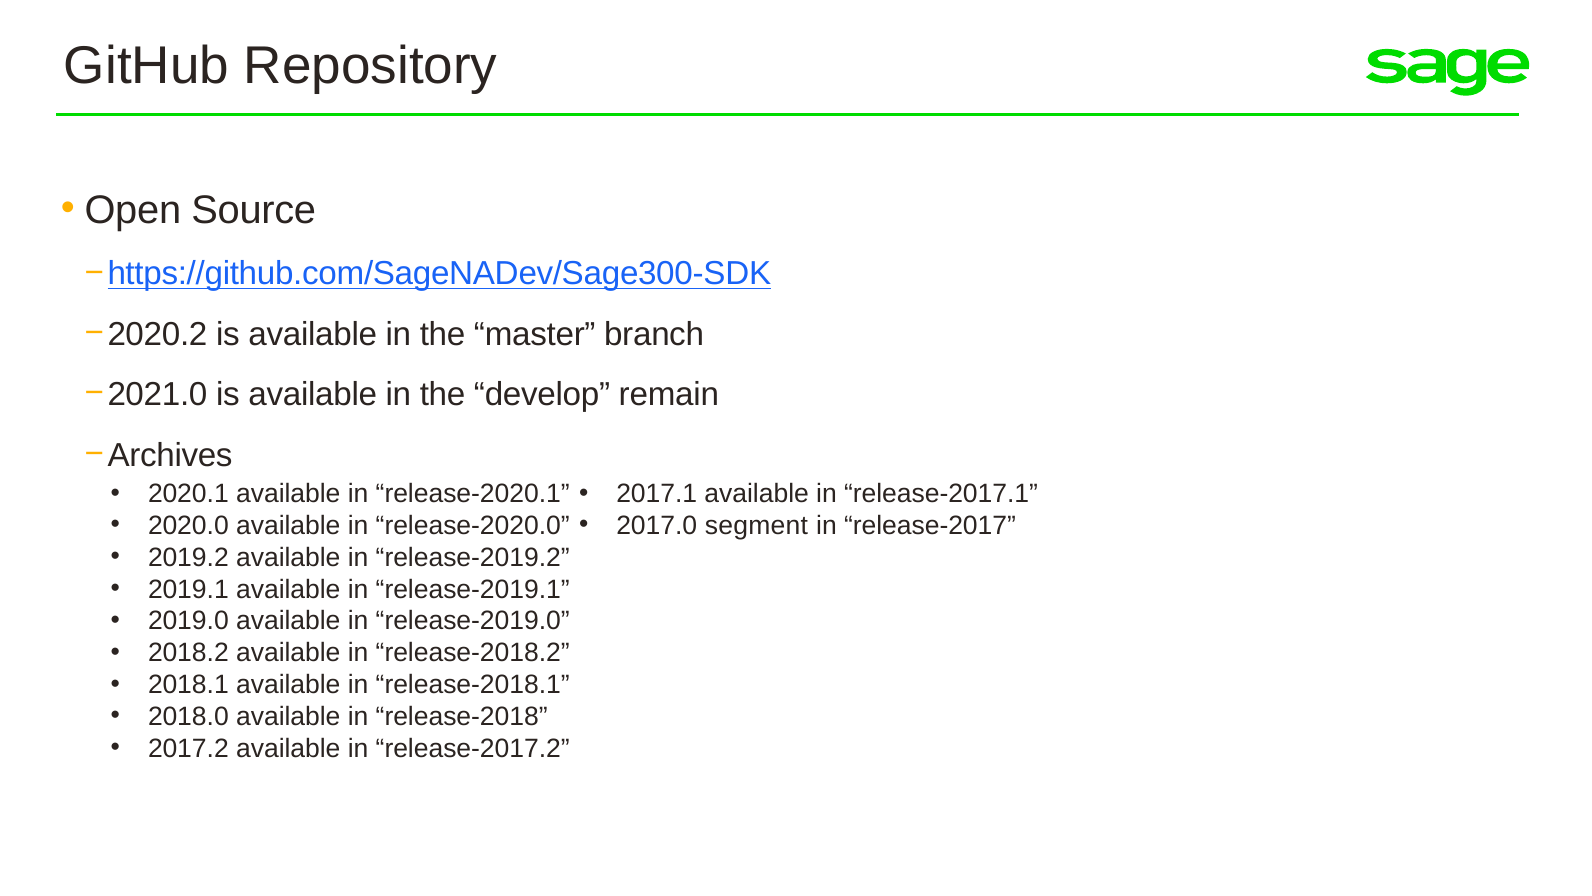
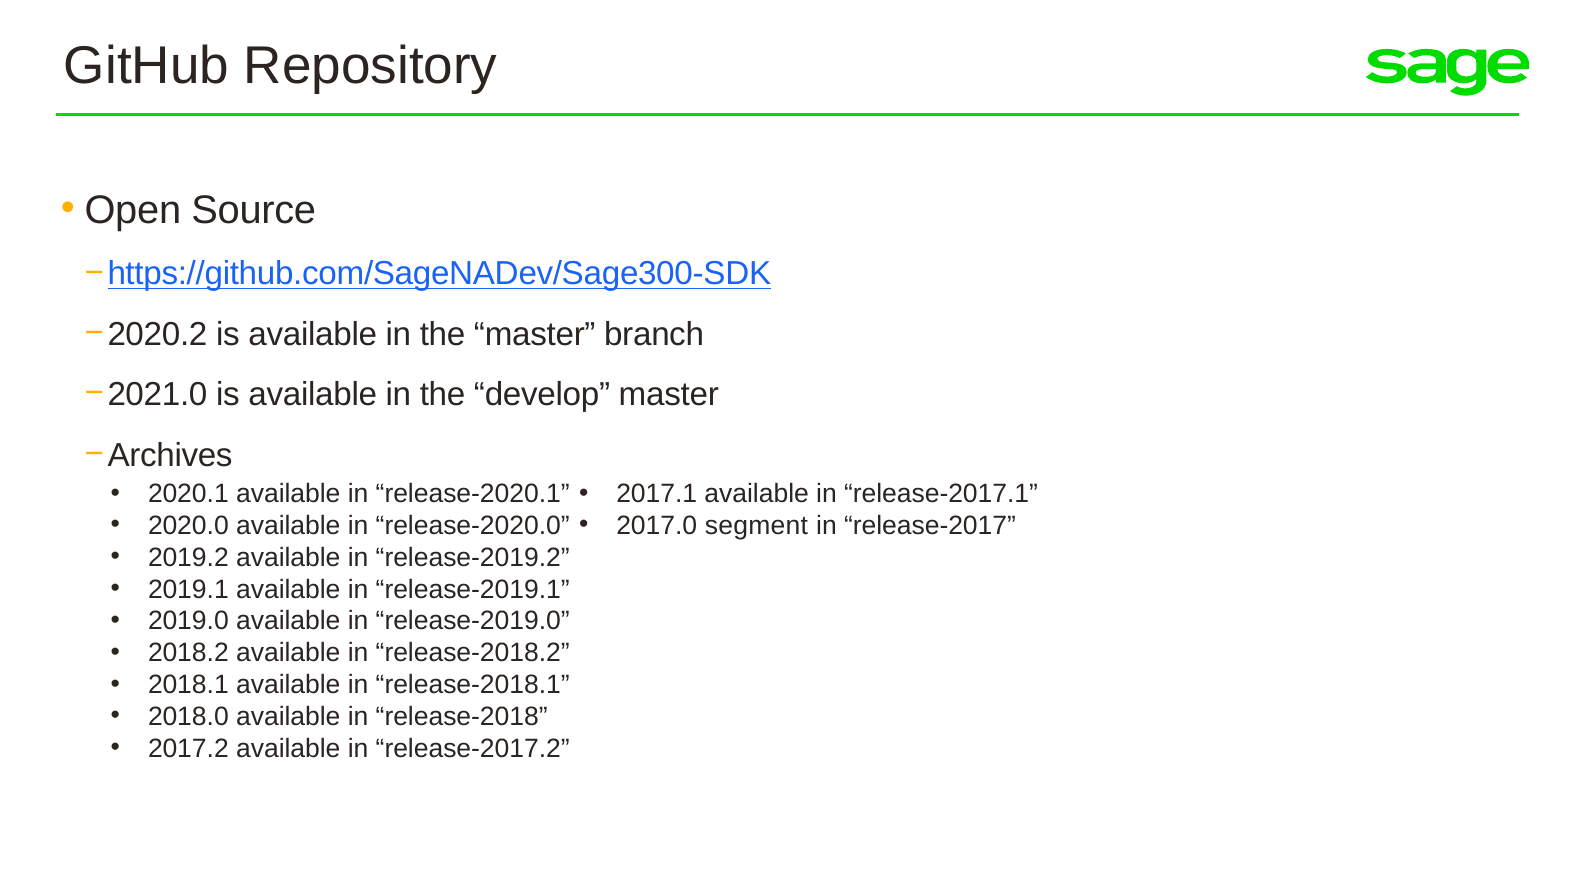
develop remain: remain -> master (669, 394)
